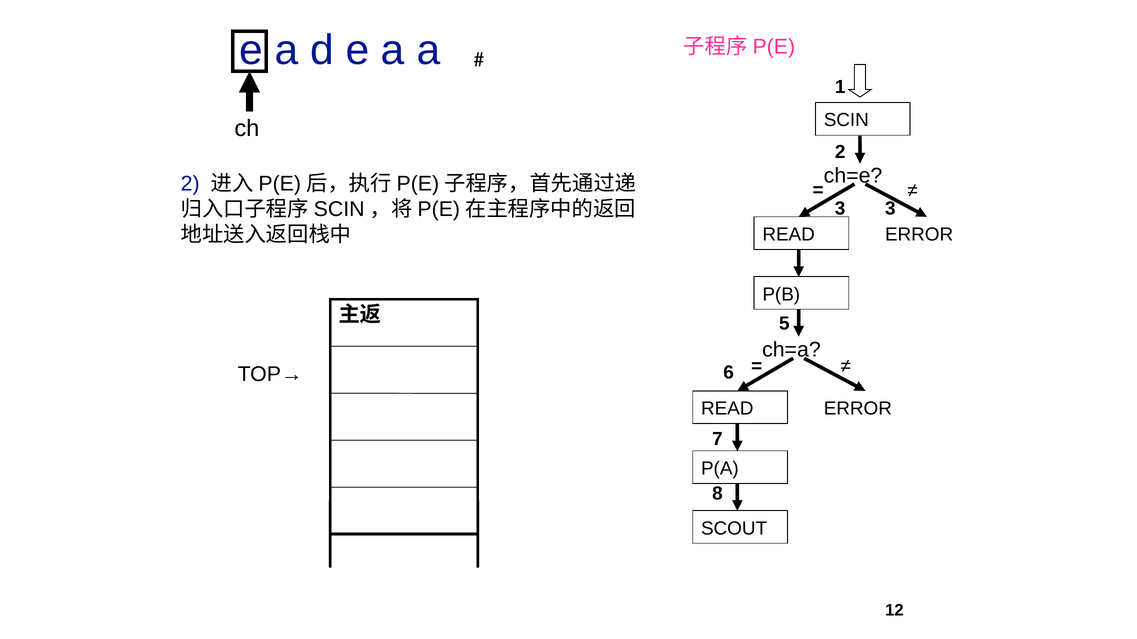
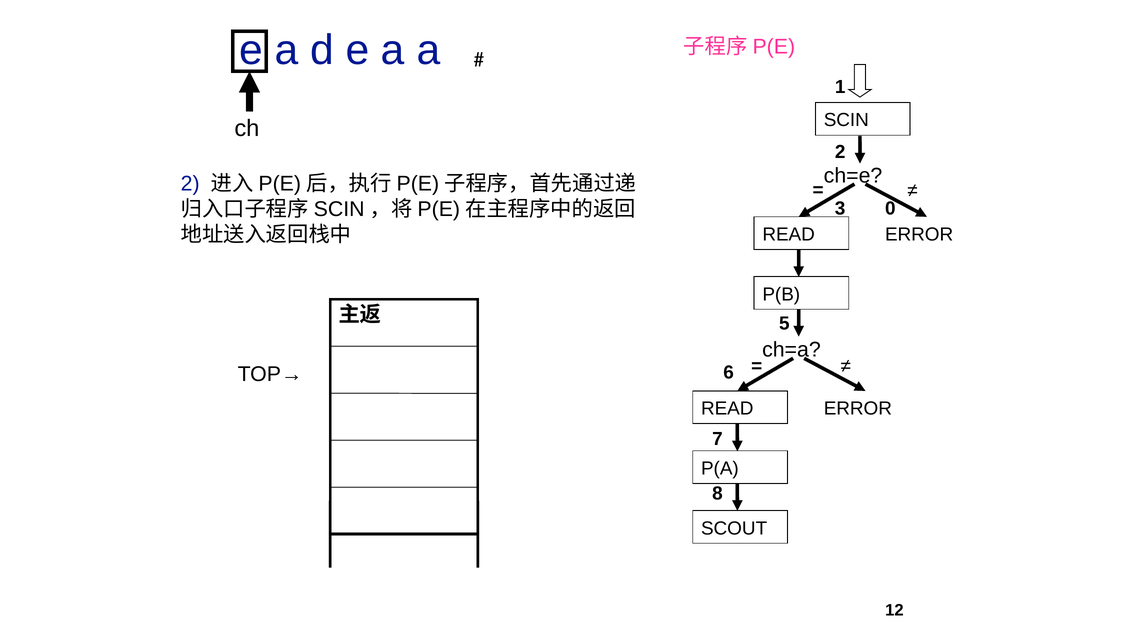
3 3: 3 -> 0 (890, 209)
